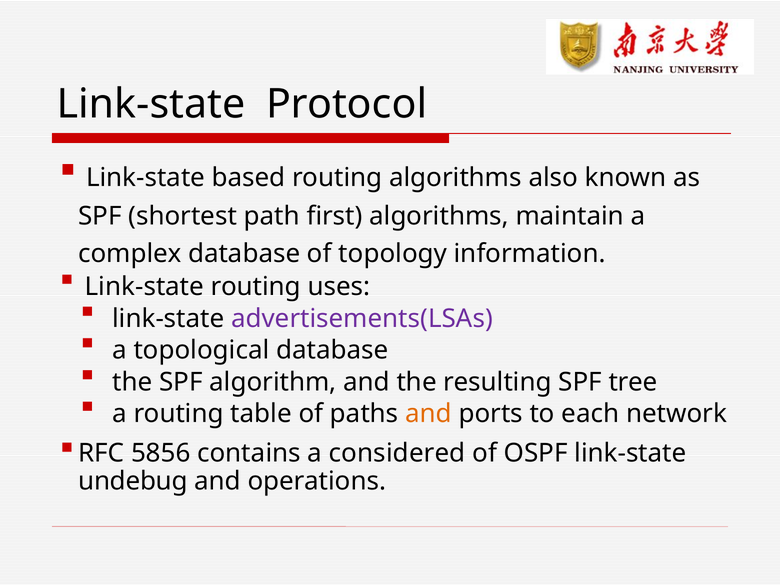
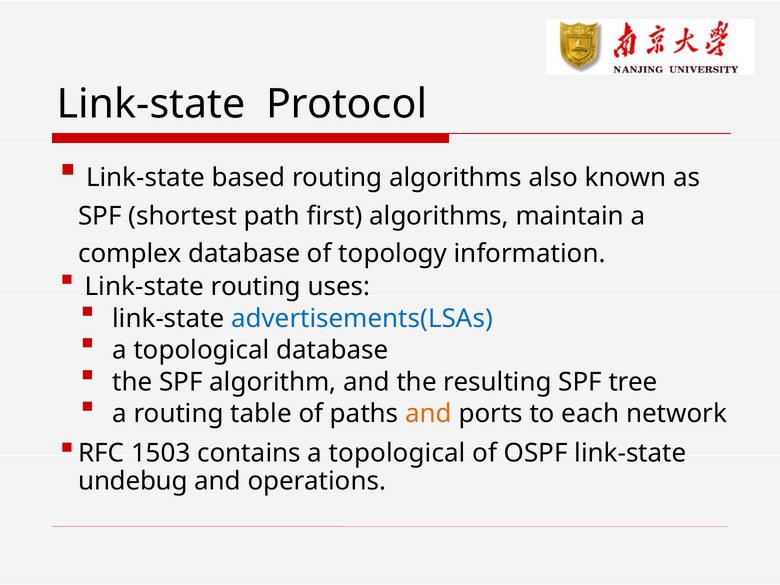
advertisements(LSAs colour: purple -> blue (362, 319)
5856: 5856 -> 1503 (161, 453)
contains a considered: considered -> topological (397, 453)
